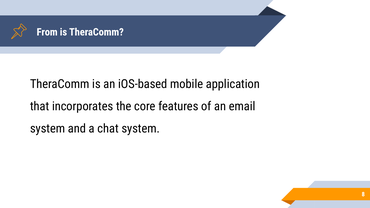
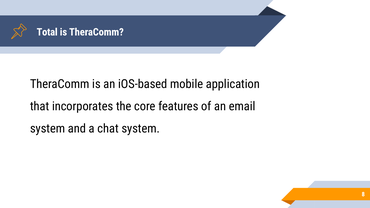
From: From -> Total (47, 32)
